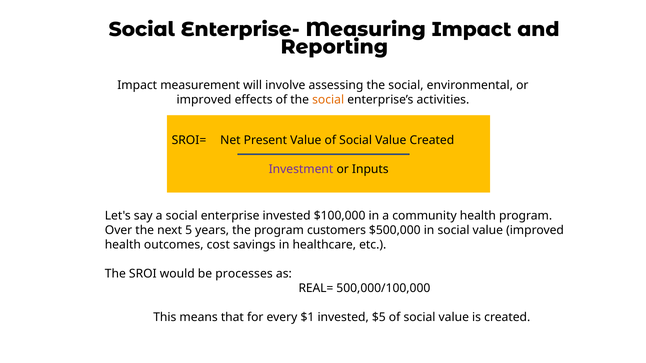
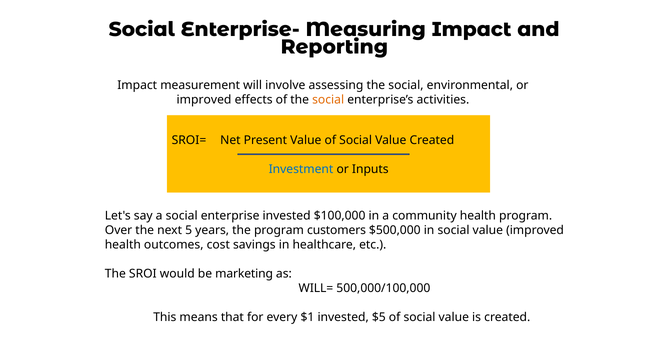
Investment colour: purple -> blue (301, 169)
processes: processes -> marketing (244, 274)
REAL=: REAL= -> WILL= (316, 289)
